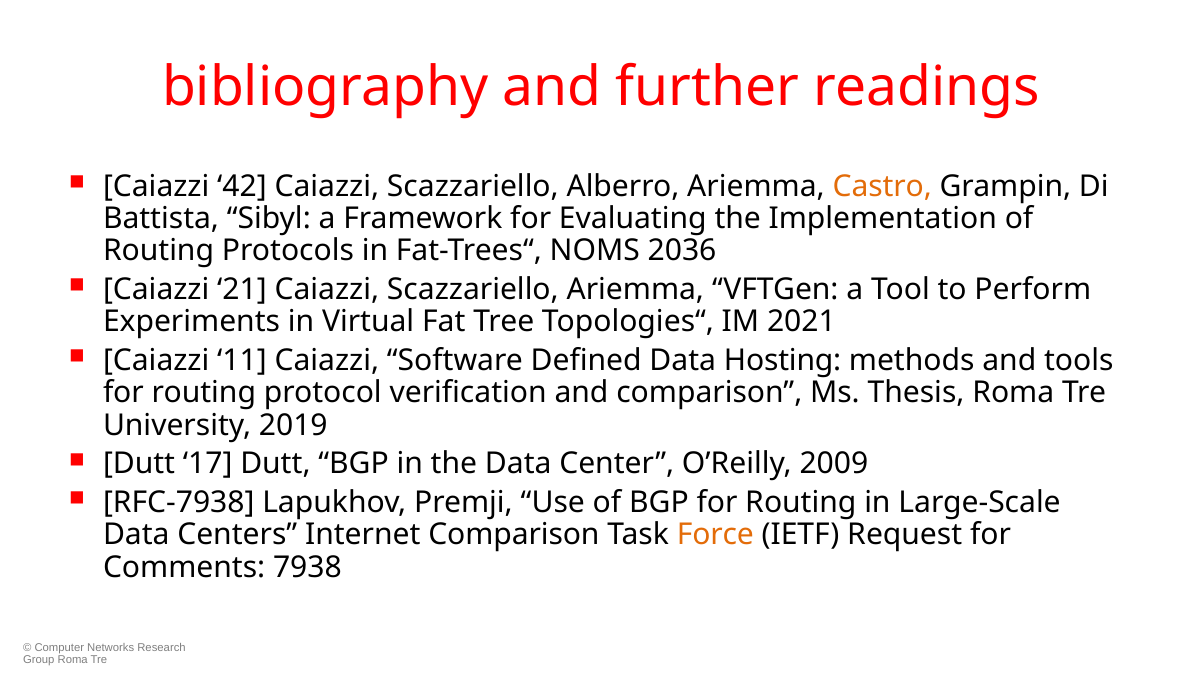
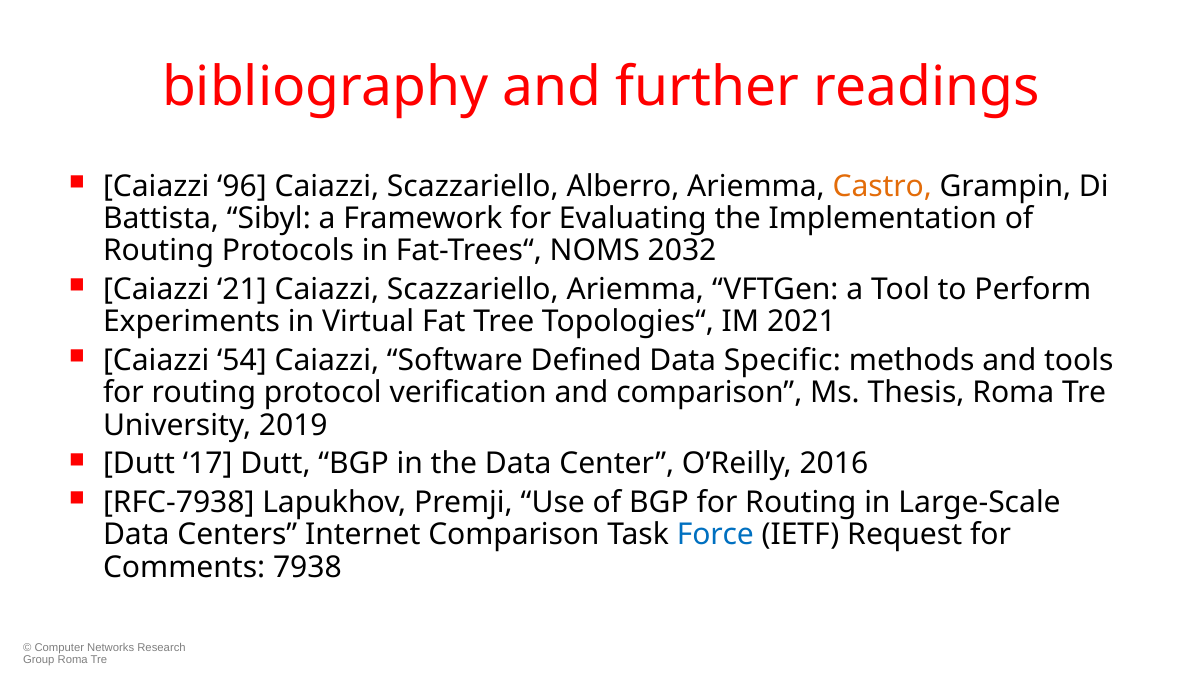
42: 42 -> 96 (242, 186)
2036: 2036 -> 2032 (682, 251)
11: 11 -> 54 (242, 360)
Hosting: Hosting -> Specific (782, 360)
2009: 2009 -> 2016 (834, 464)
Force colour: orange -> blue (715, 535)
